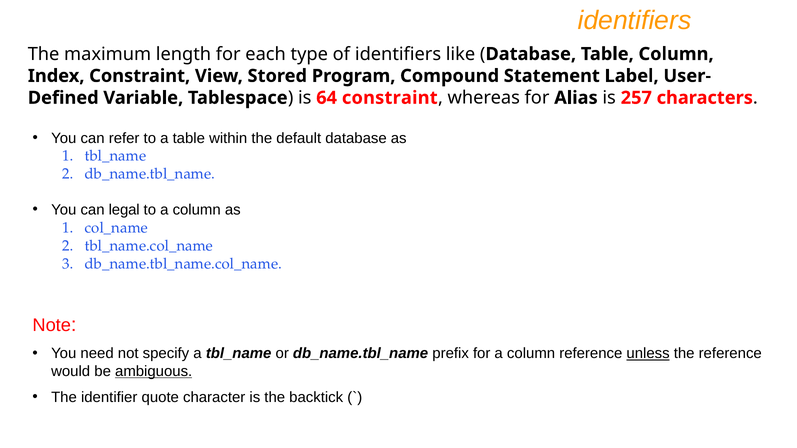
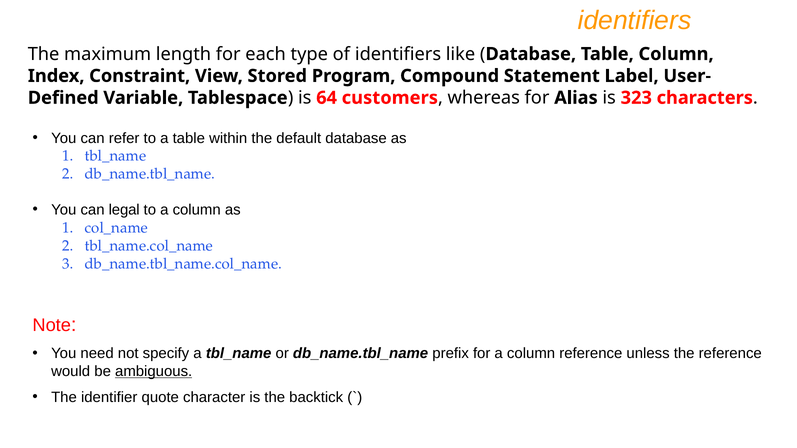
64 constraint: constraint -> customers (390, 98)
257: 257 -> 323 (636, 98)
unless underline: present -> none (648, 354)
